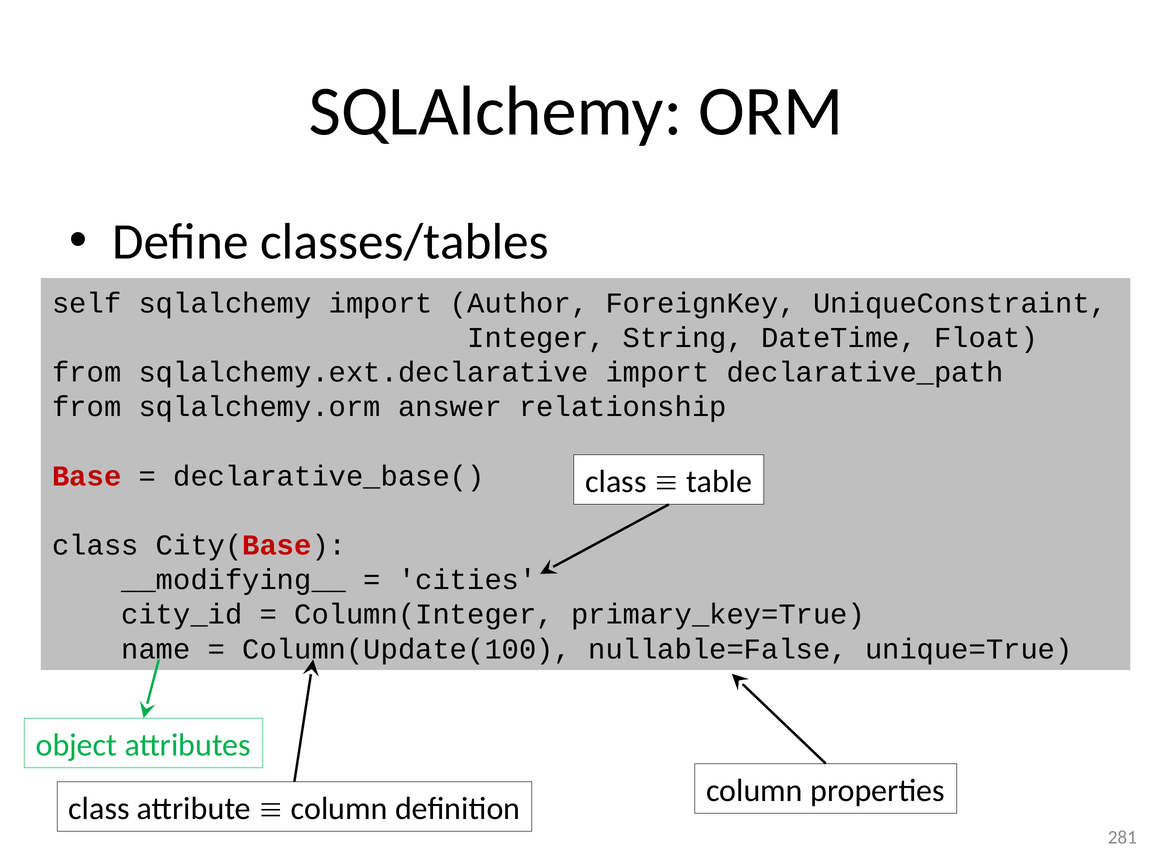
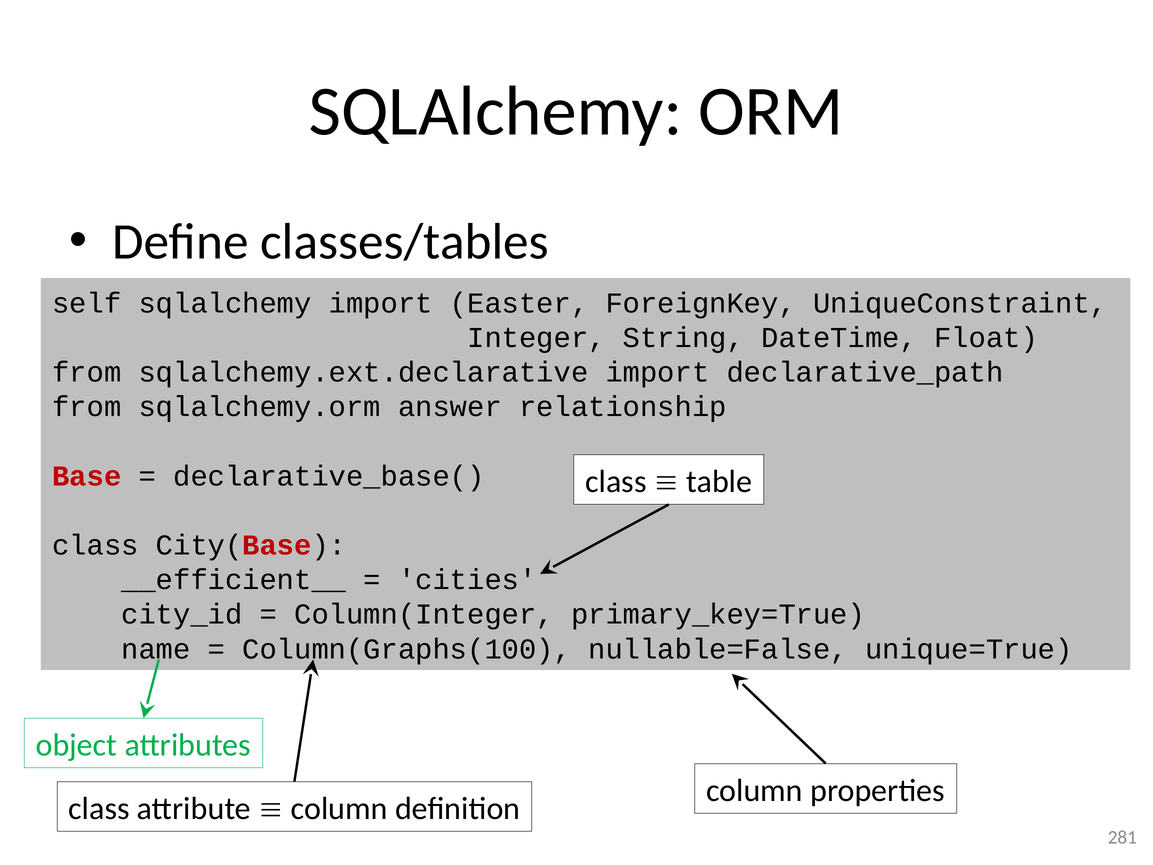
Author: Author -> Easter (519, 303)
__modifying__: __modifying__ -> __efficient__ (234, 580)
Column(Update(100: Column(Update(100 -> Column(Graphs(100 (407, 649)
